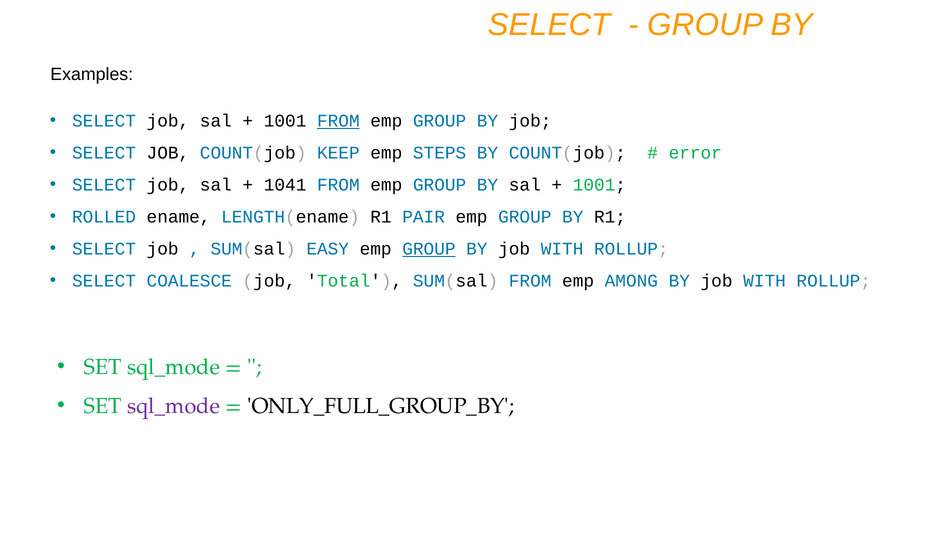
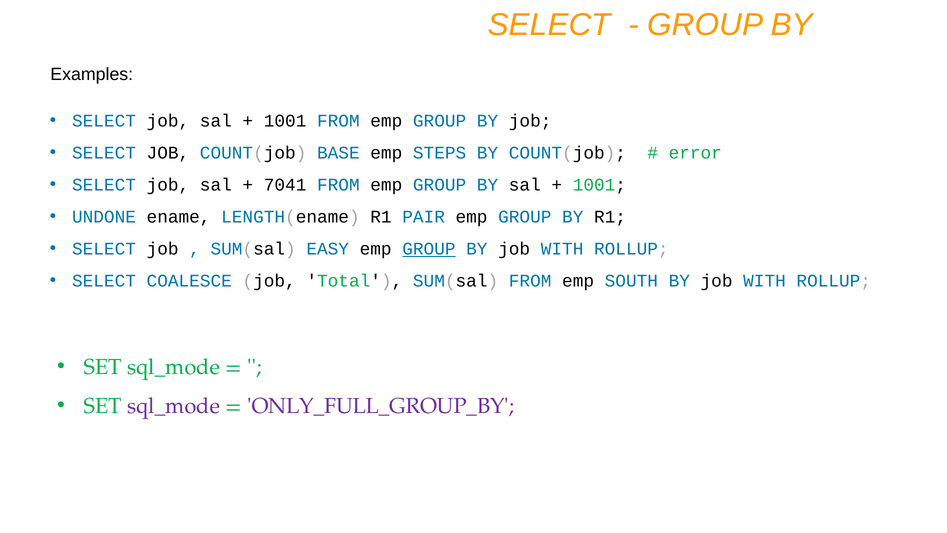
FROM underline: present -> none (338, 121)
KEEP: KEEP -> BASE (338, 153)
1041: 1041 -> 7041 (285, 185)
ROLLED: ROLLED -> UNDONE (104, 217)
AMONG: AMONG -> SOUTH (631, 281)
ONLY_FULL_GROUP_BY colour: black -> purple (381, 406)
